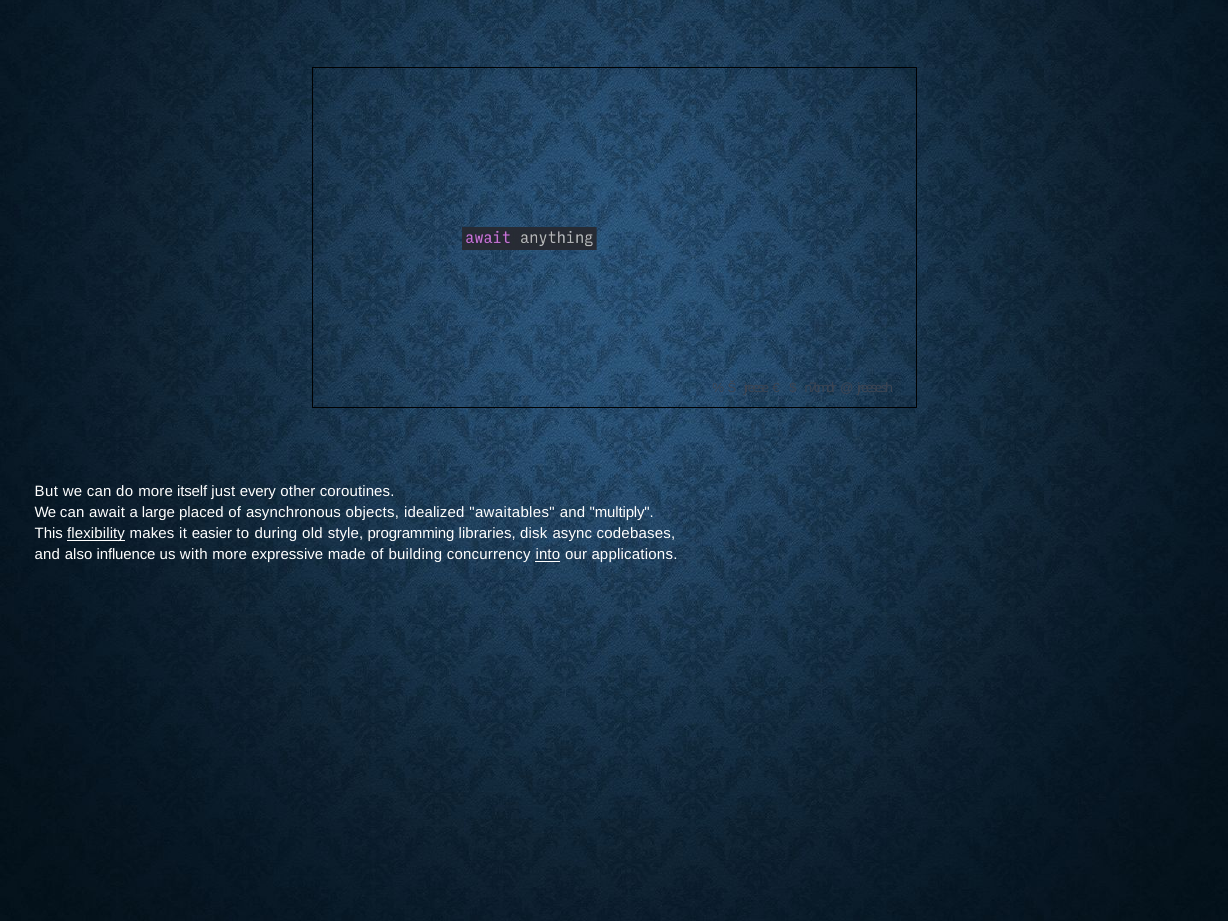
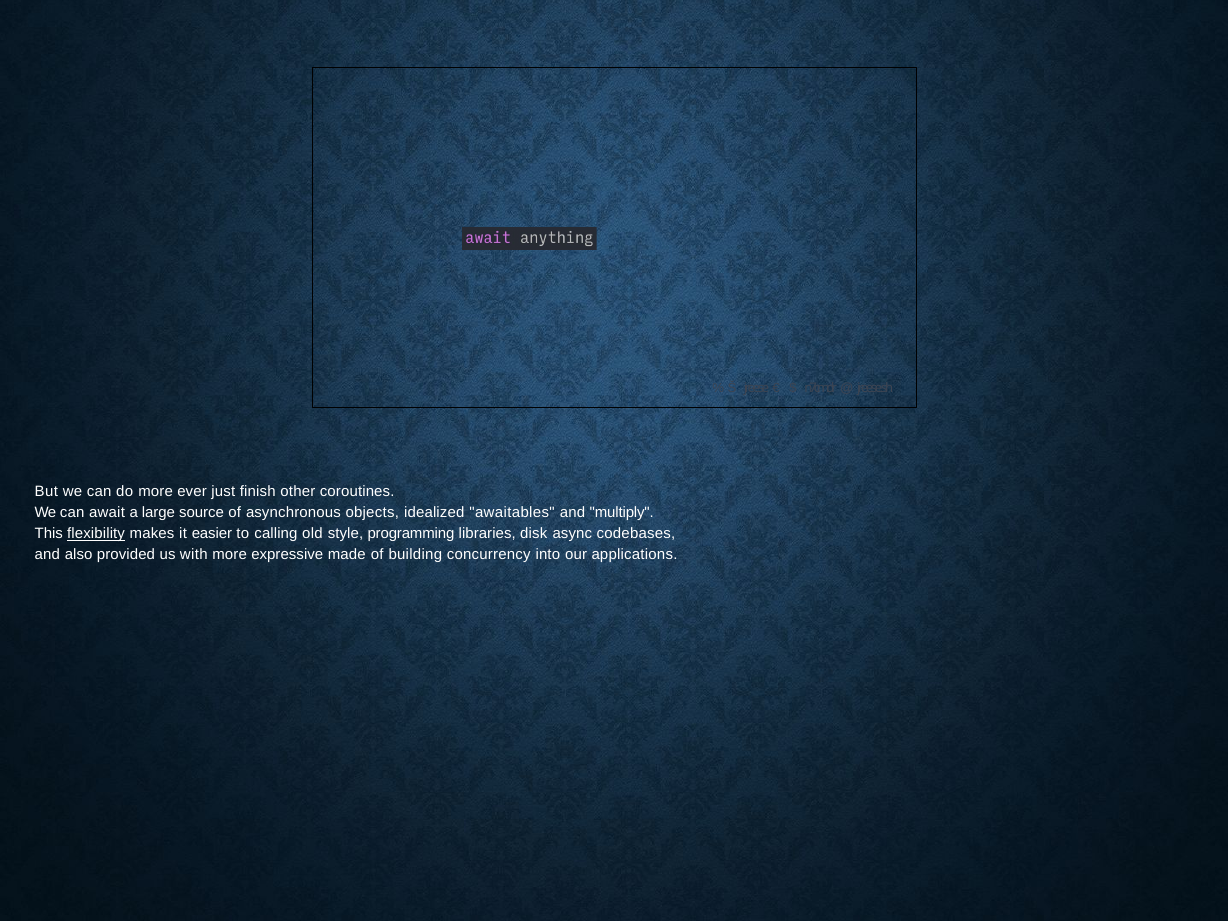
itself: itself -> ever (192, 492)
every: every -> finish (258, 492)
placed: placed -> source (201, 513)
during: during -> calling (276, 534)
influence: influence -> provided (126, 555)
into underline: present -> none (548, 555)
